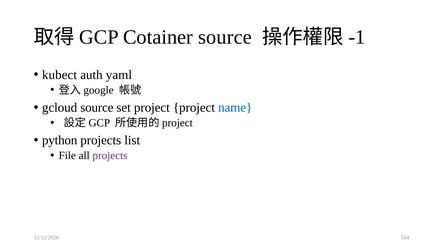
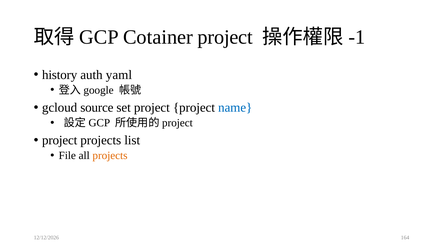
Cotainer source: source -> project (225, 37)
kubect: kubect -> history (60, 75)
python: python -> project (60, 140)
projects colour: purple -> orange (110, 156)
